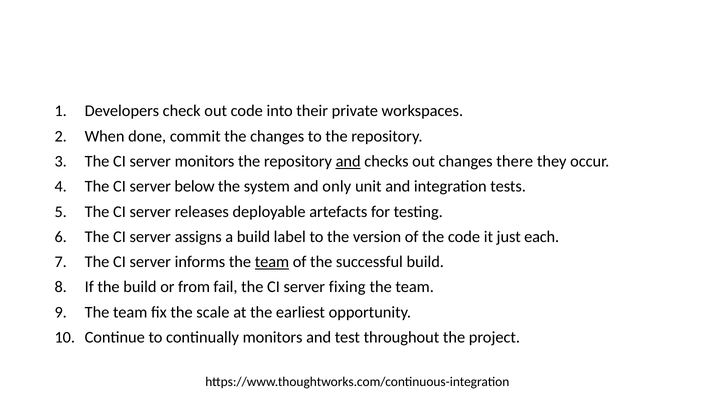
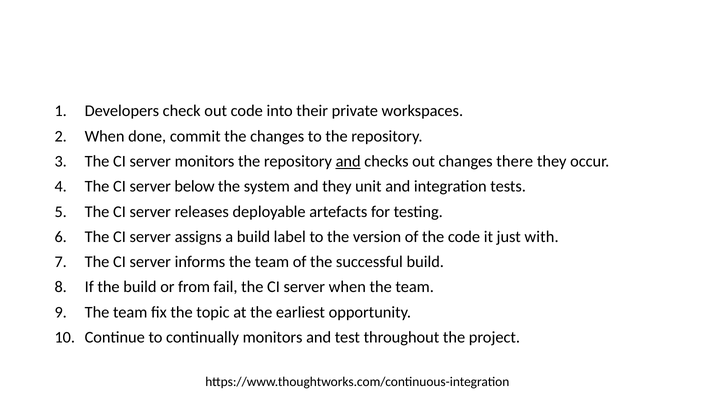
and only: only -> they (337, 187)
each: each -> with (542, 237)
team underline: present -> none (272, 262)
server fixing: fixing -> when (347, 287)
scale: scale -> topic (213, 312)
